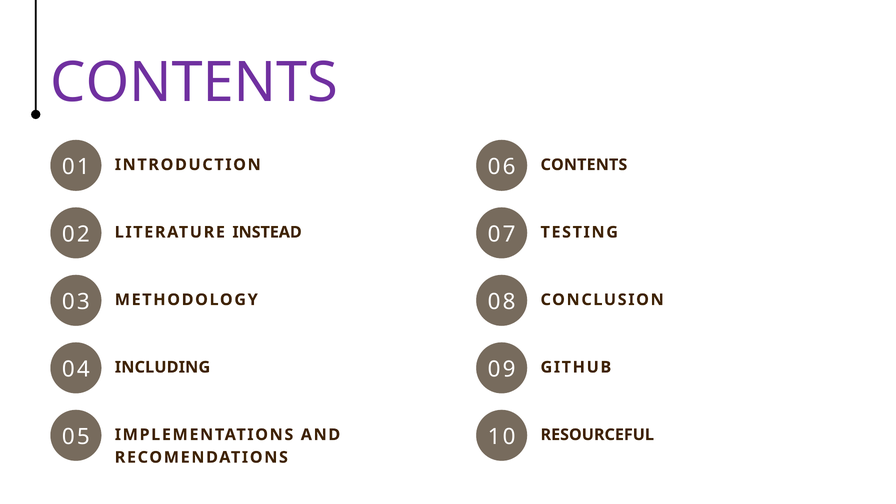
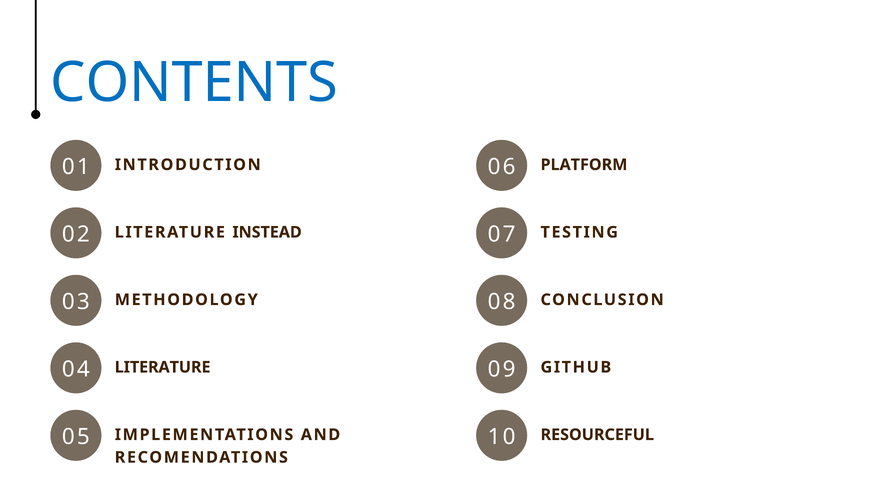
CONTENTS colour: purple -> blue (194, 83)
INTRODUCTION CONTENTS: CONTENTS -> PLATFORM (584, 165)
INCLUDING: INCLUDING -> LITERATURE (163, 367)
